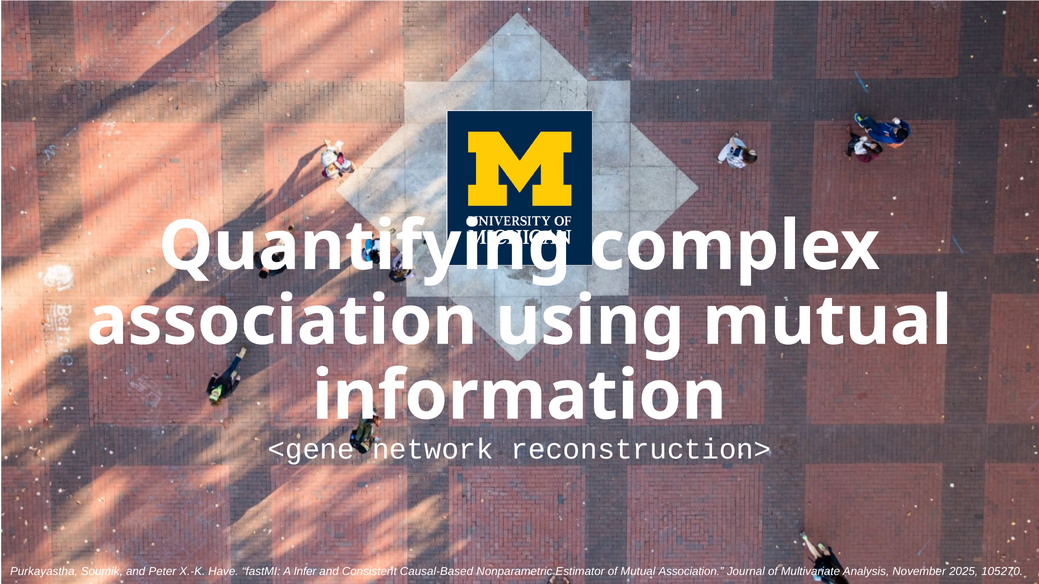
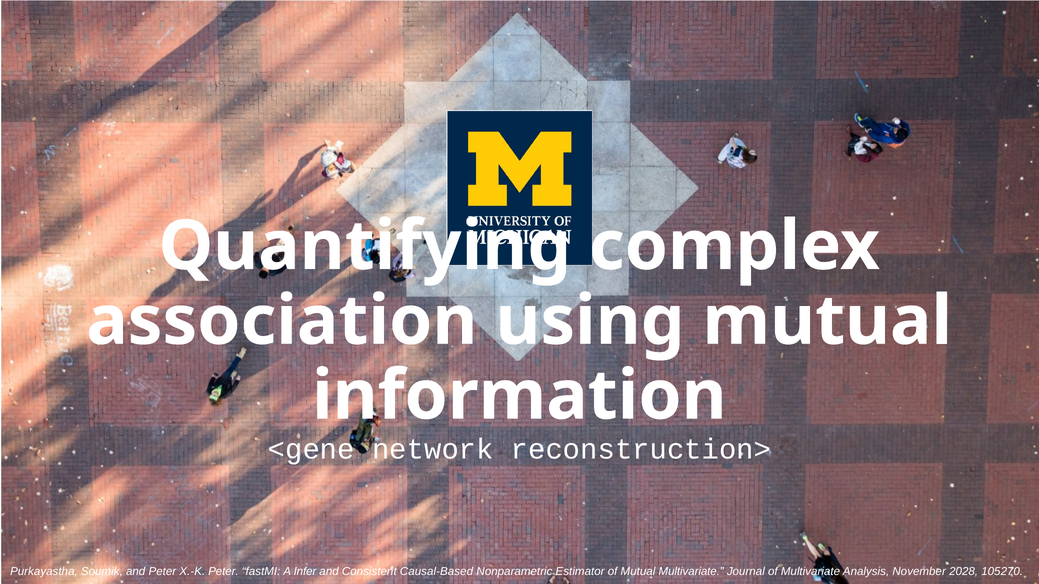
X.-K Have: Have -> Peter (223, 572)
Mutual Association: Association -> Multivariate (691, 572)
2025: 2025 -> 2028 (964, 572)
